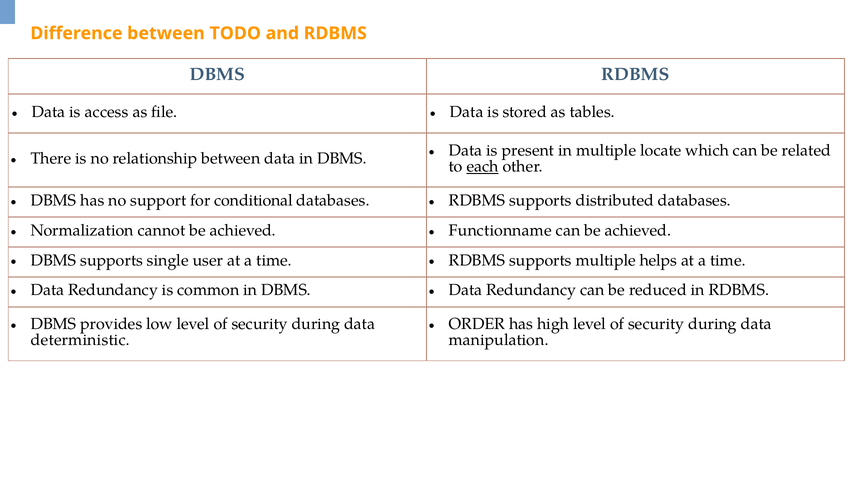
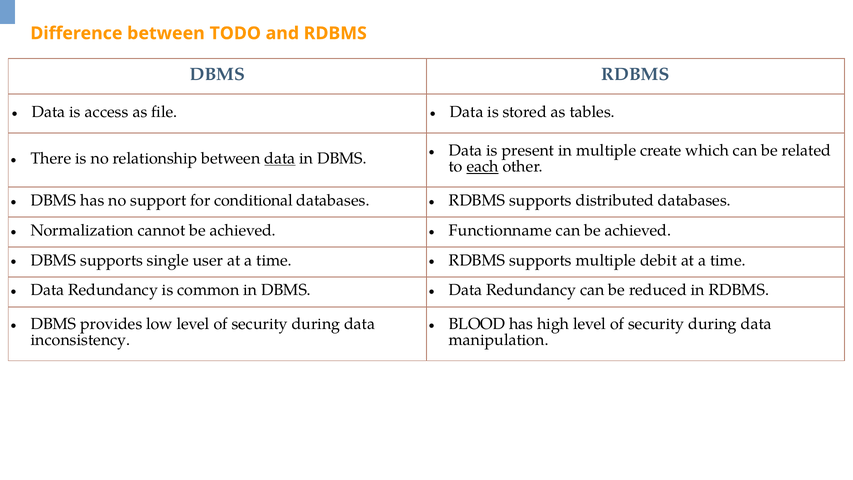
locate: locate -> create (661, 150)
data underline: none -> present (280, 158)
helps: helps -> debit (658, 260)
ORDER: ORDER -> BLOOD (477, 324)
deterministic: deterministic -> inconsistency (81, 340)
